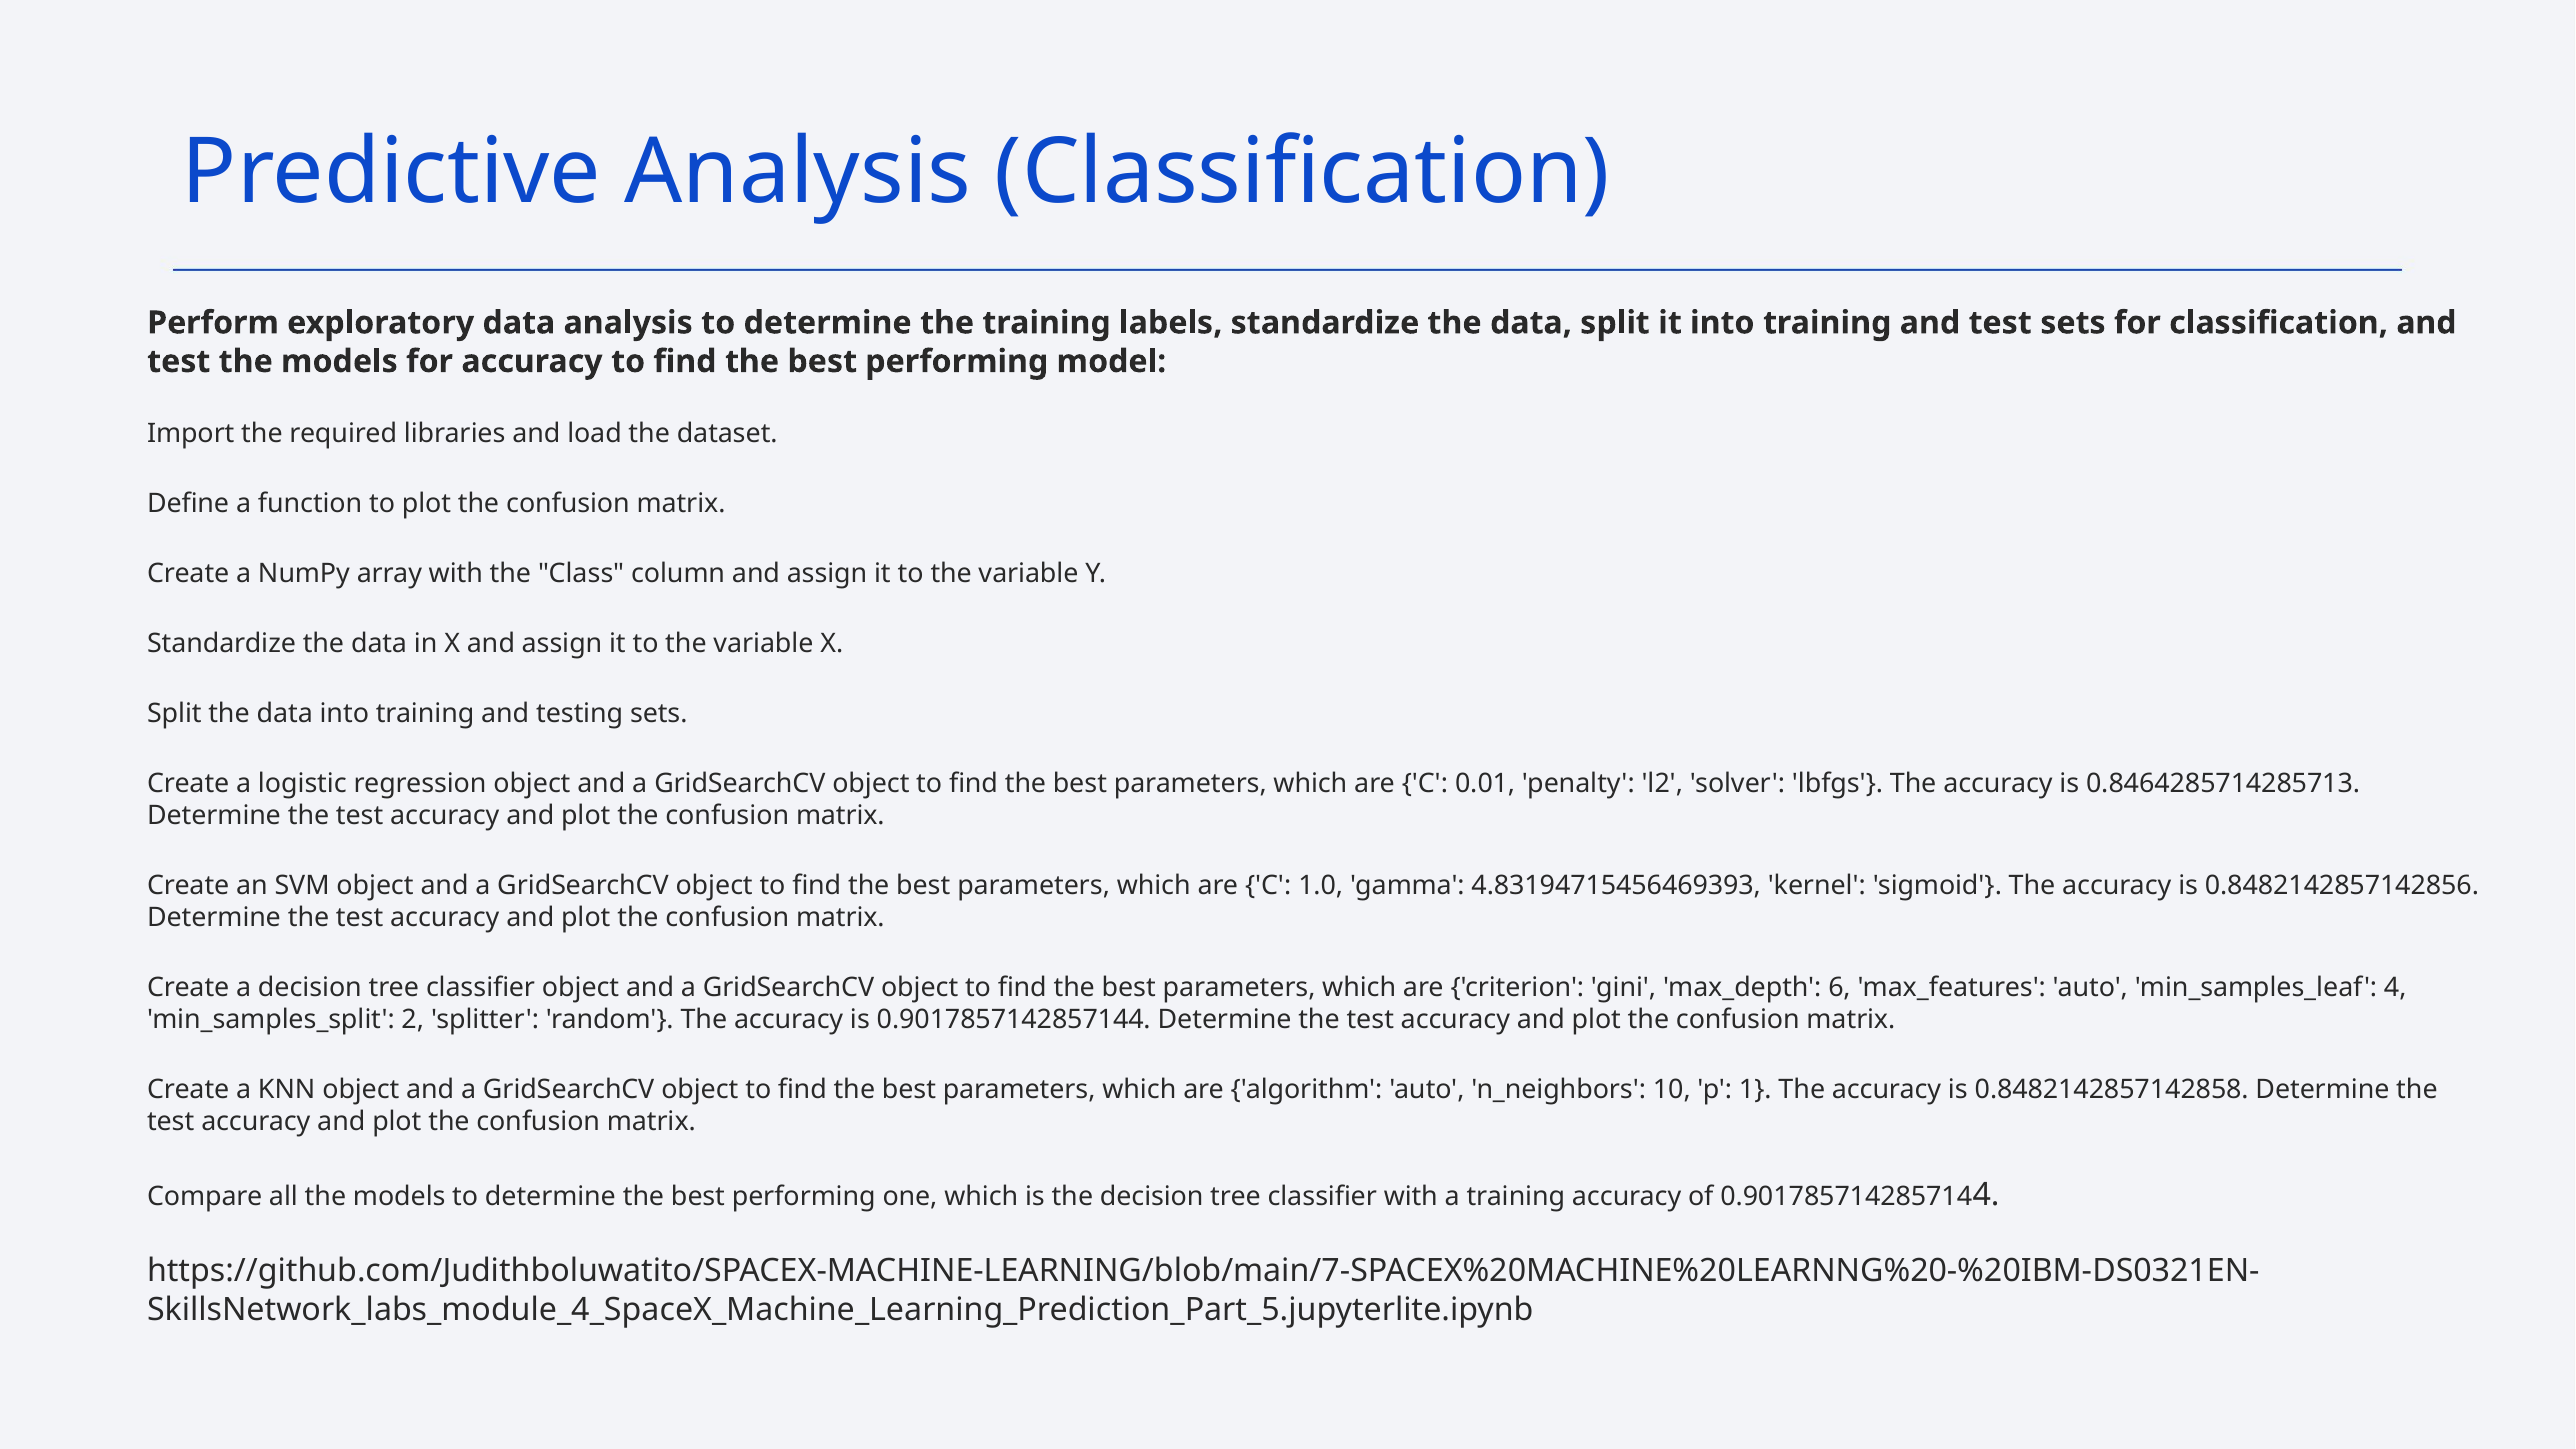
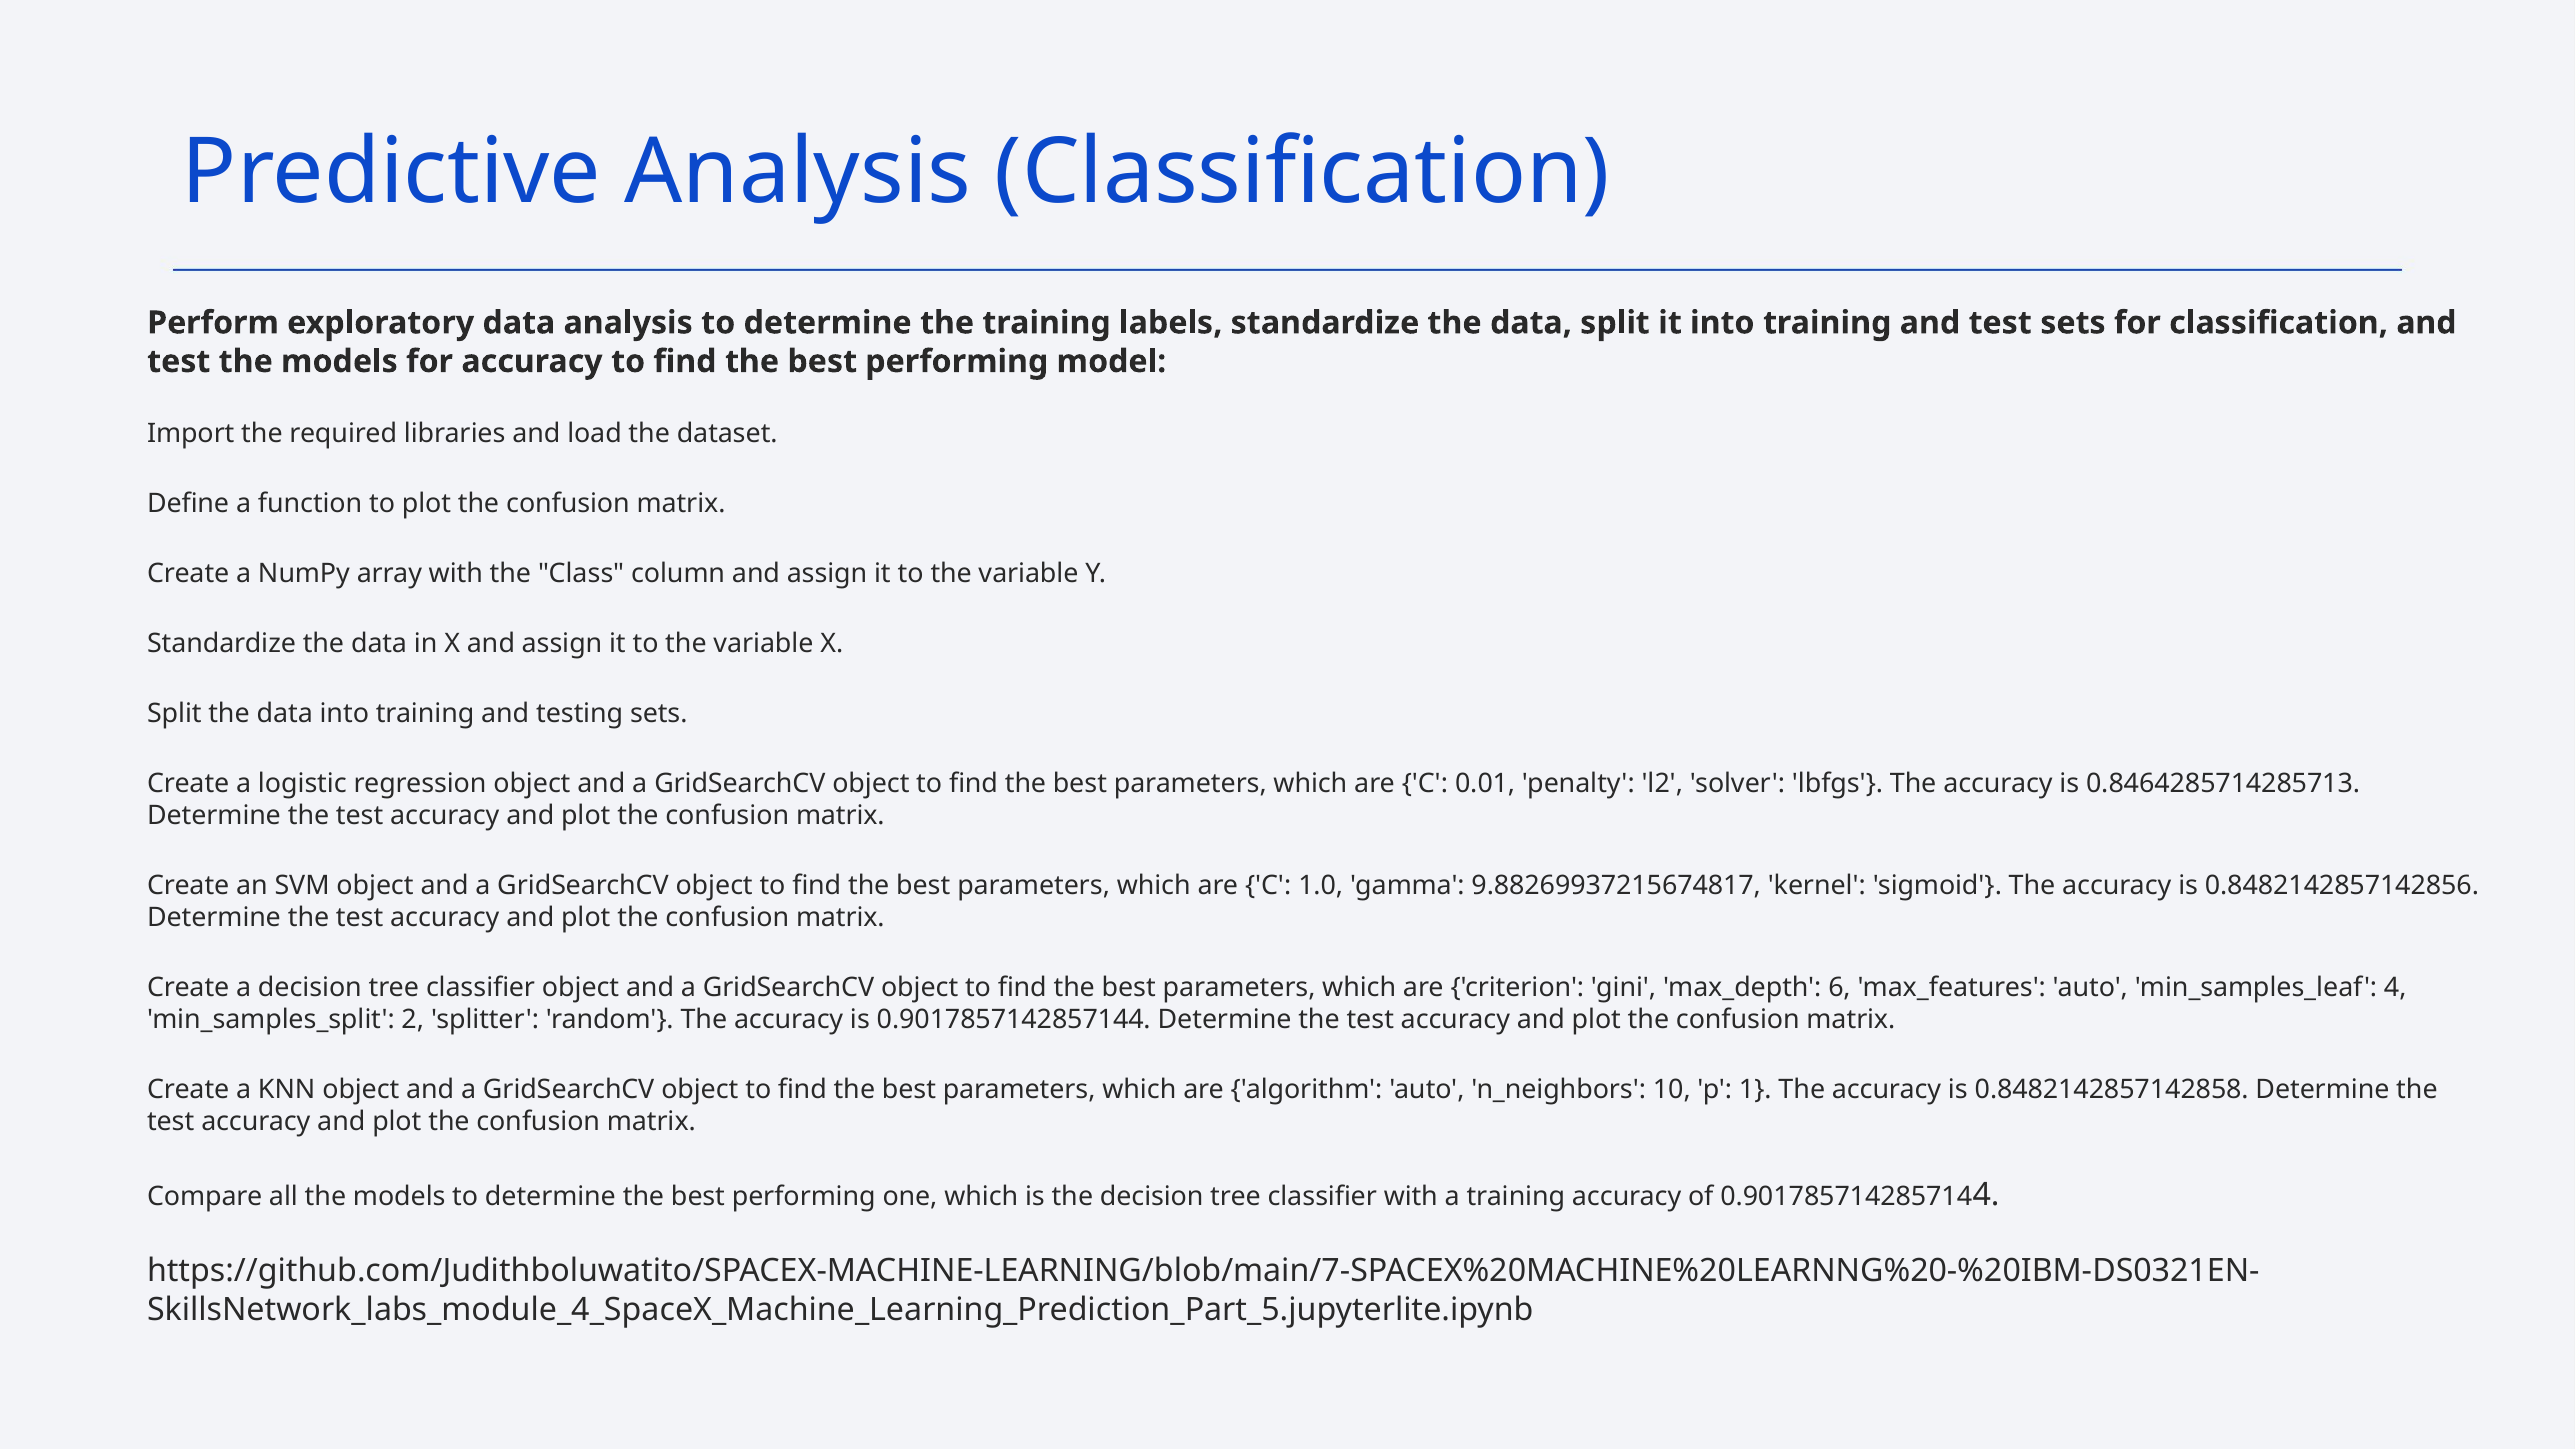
4.83194715456469393: 4.83194715456469393 -> 9.88269937215674817 (1616, 885)
